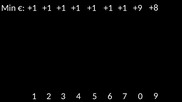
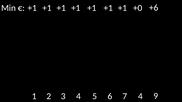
+8: +8 -> +6 (154, 8)
+9: +9 -> +0 (138, 8)
7 0: 0 -> 4 (140, 97)
